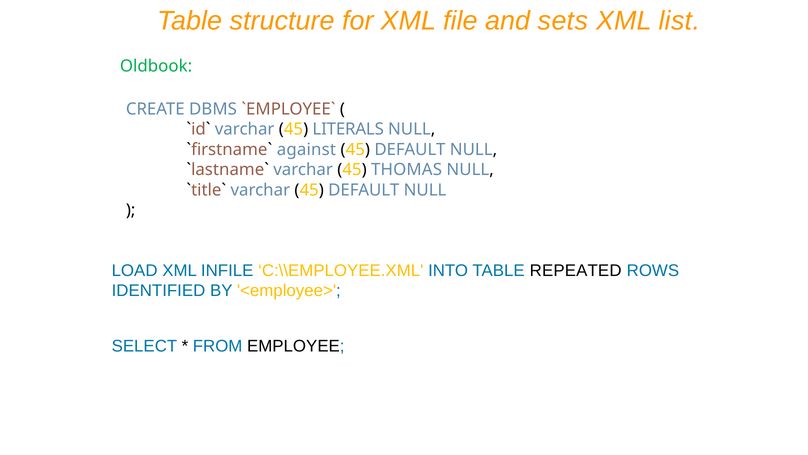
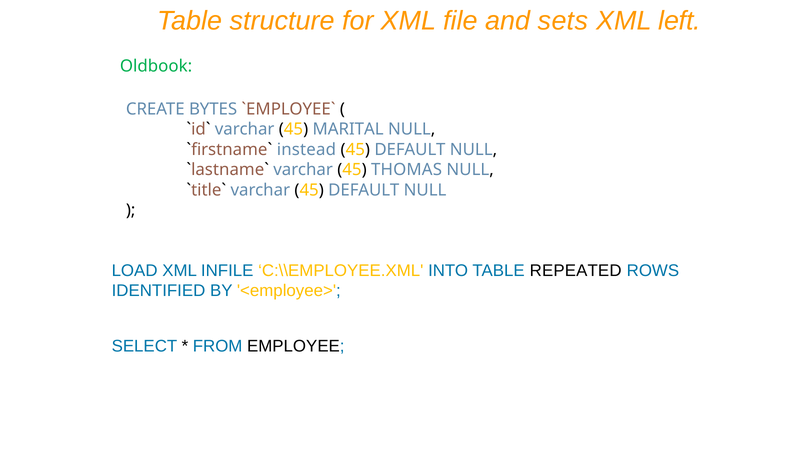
list: list -> left (680, 21)
DBMS: DBMS -> BYTES (213, 109)
LITERALS: LITERALS -> MARITAL (348, 129)
against: against -> instead (306, 149)
